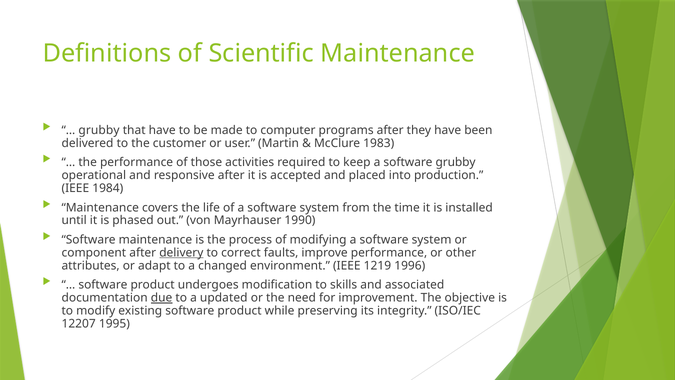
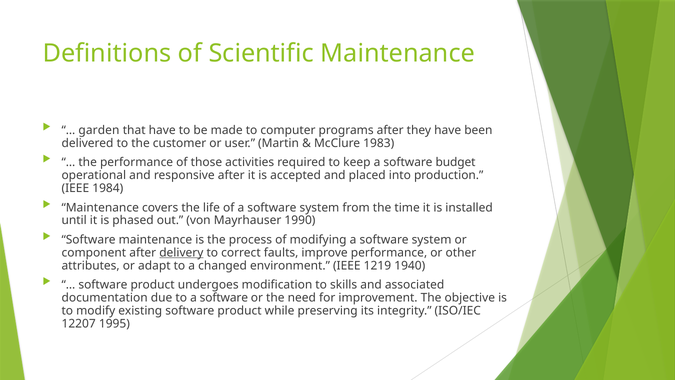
grubby: grubby -> garden (99, 130)
software grubby: grubby -> budget (456, 162)
1996: 1996 -> 1940 (410, 265)
due underline: present -> none (162, 298)
to a updated: updated -> software (224, 298)
